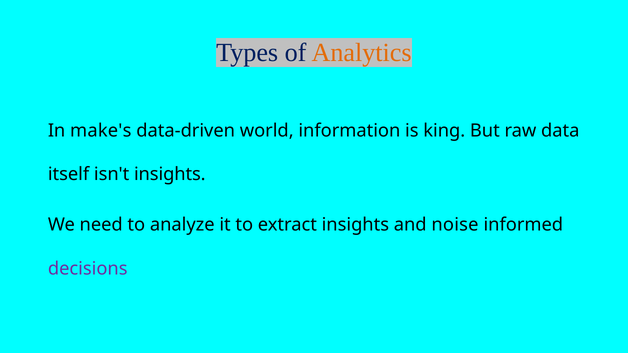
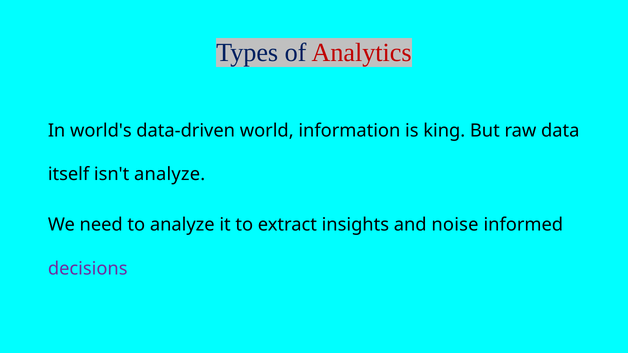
Analytics colour: orange -> red (362, 53)
make's: make's -> world's (101, 131)
isn't insights: insights -> analyze (170, 174)
